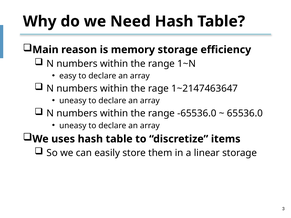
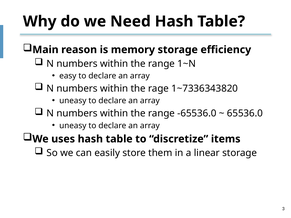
1~2147463647: 1~2147463647 -> 1~7336343820 (205, 89)
